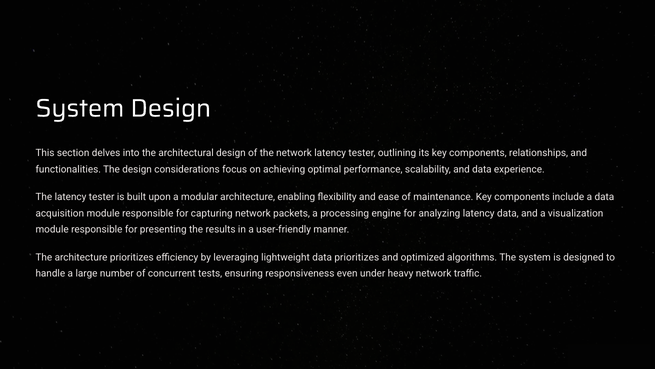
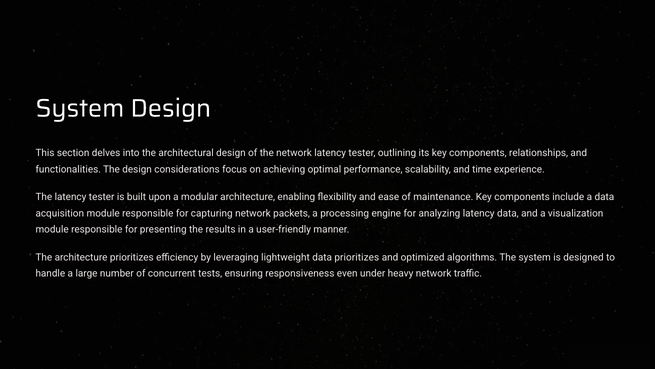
and data: data -> time (482, 169)
